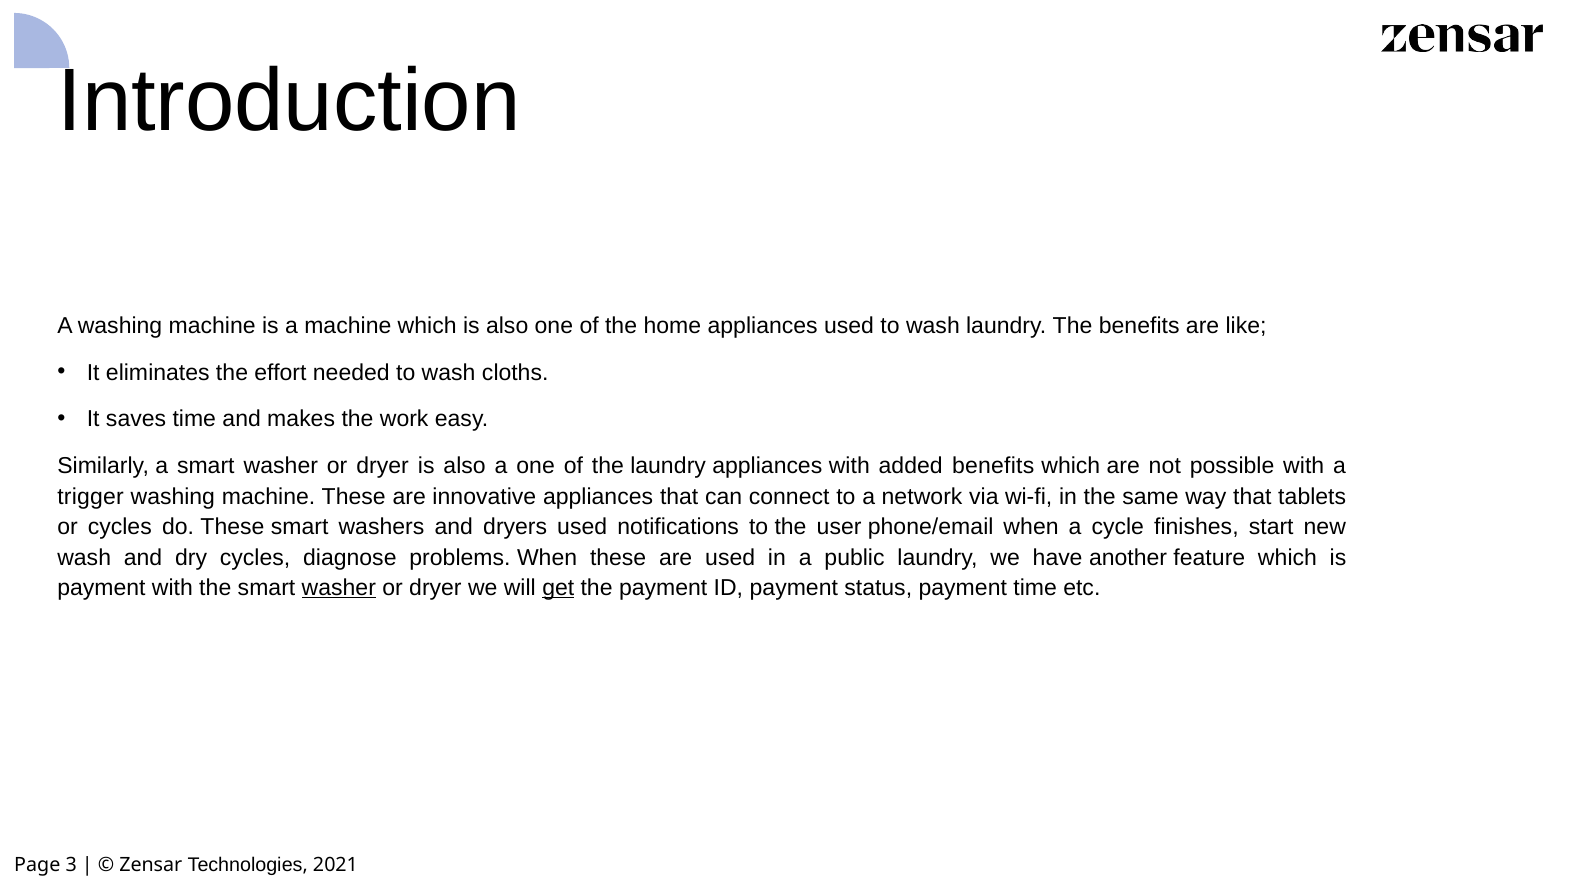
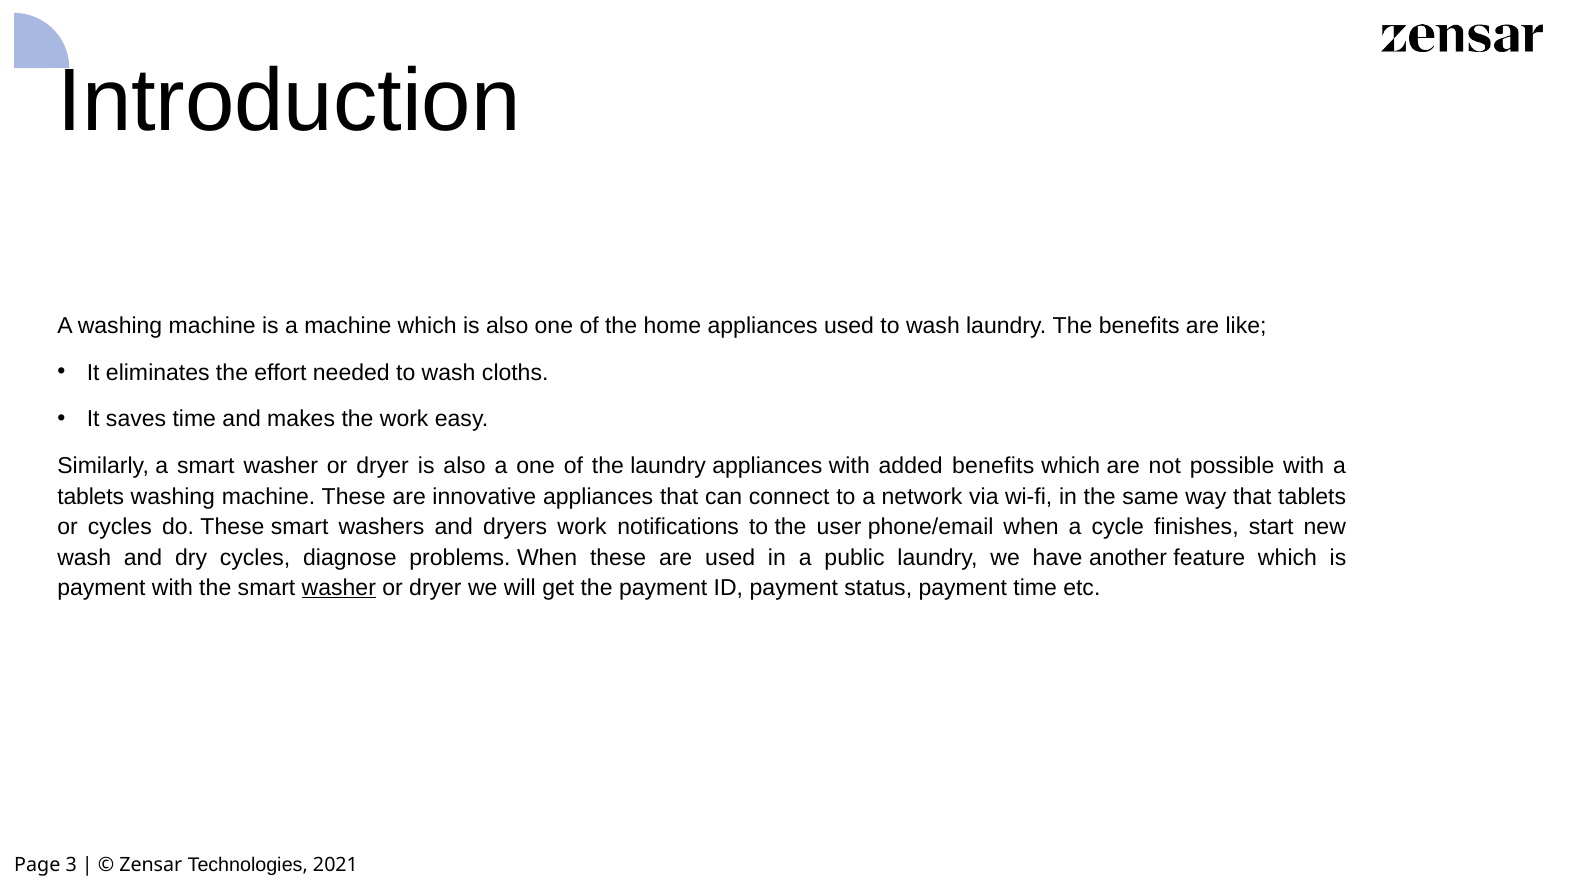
trigger: trigger -> tablets (91, 497)
dryers used: used -> work (582, 527)
get underline: present -> none (558, 588)
